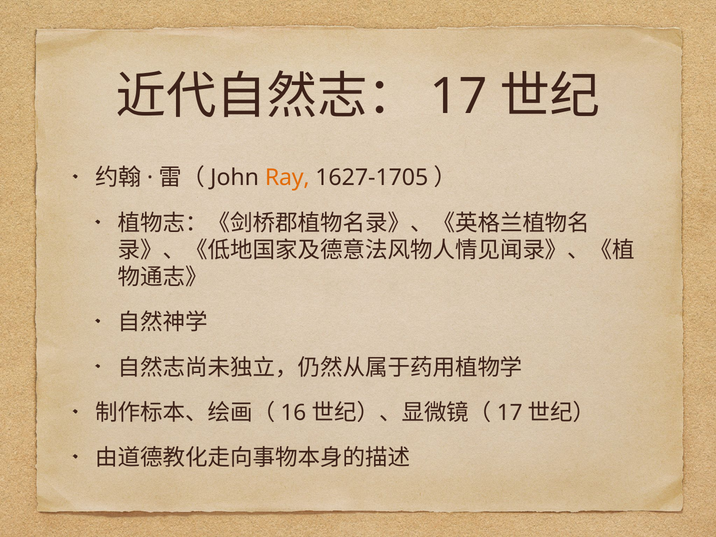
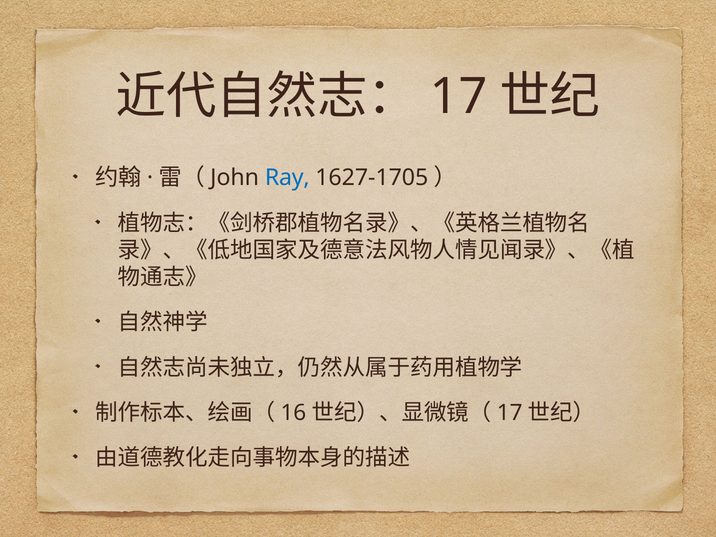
Ray colour: orange -> blue (287, 178)
